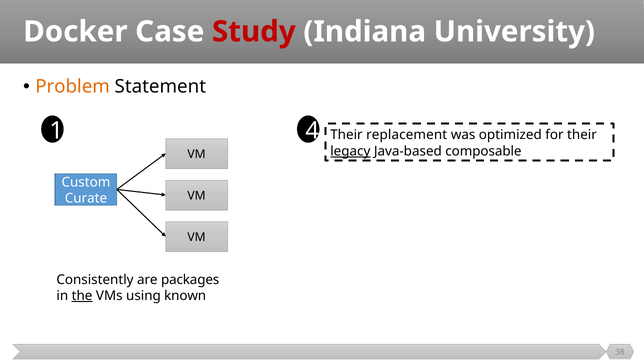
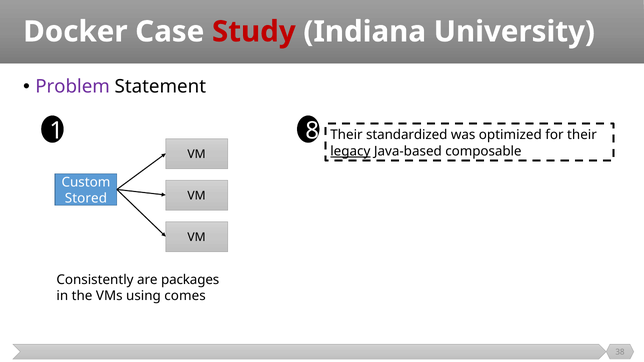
Problem colour: orange -> purple (73, 87)
4: 4 -> 8 (312, 131)
replacement: replacement -> standardized (407, 135)
Curate: Curate -> Stored (86, 199)
the underline: present -> none (82, 296)
known: known -> comes (185, 296)
